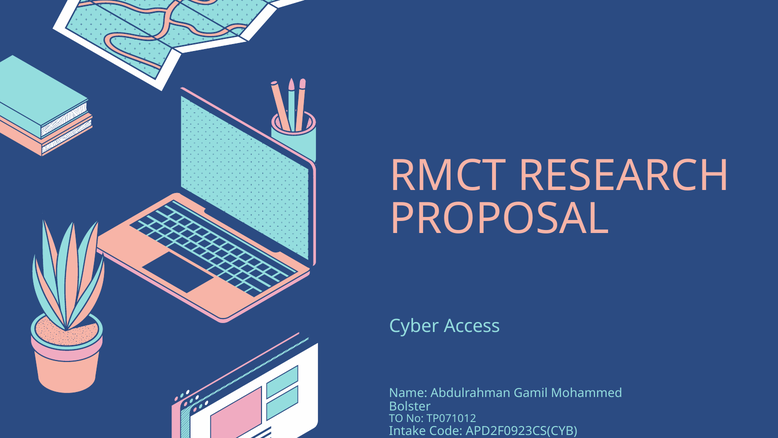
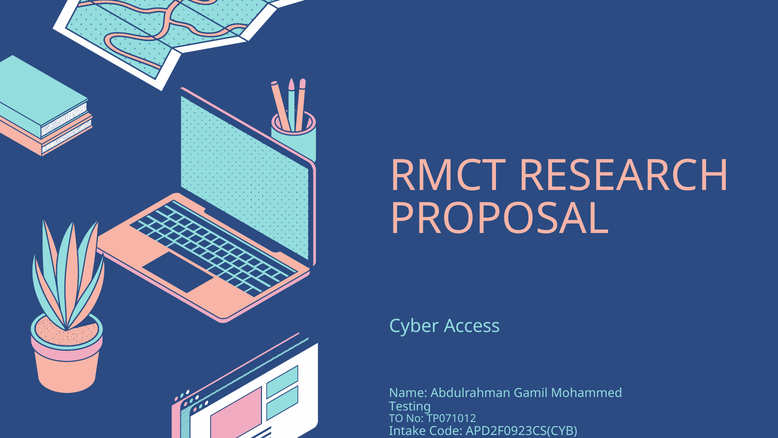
Bolster: Bolster -> Testing (410, 406)
